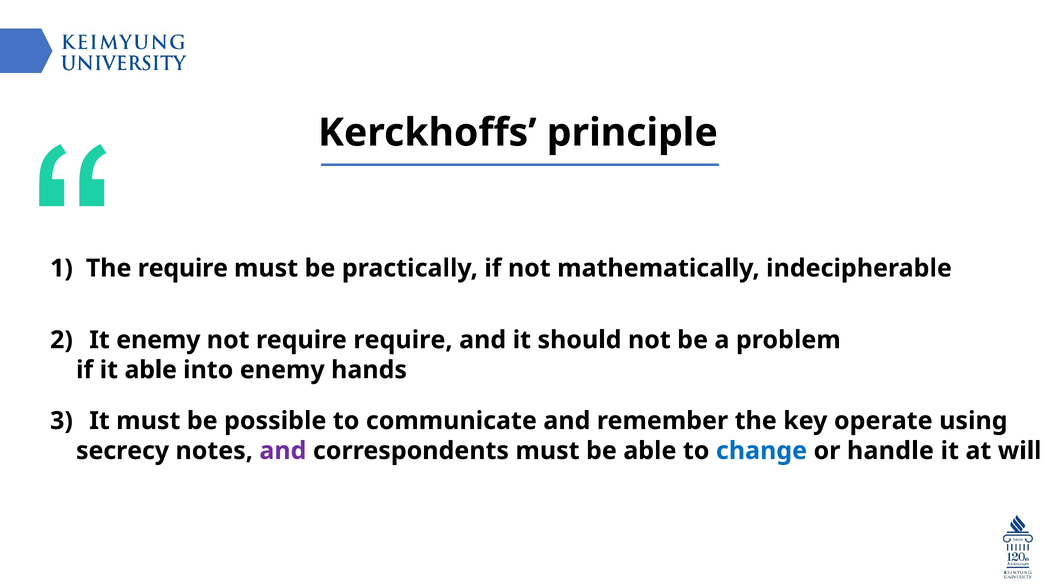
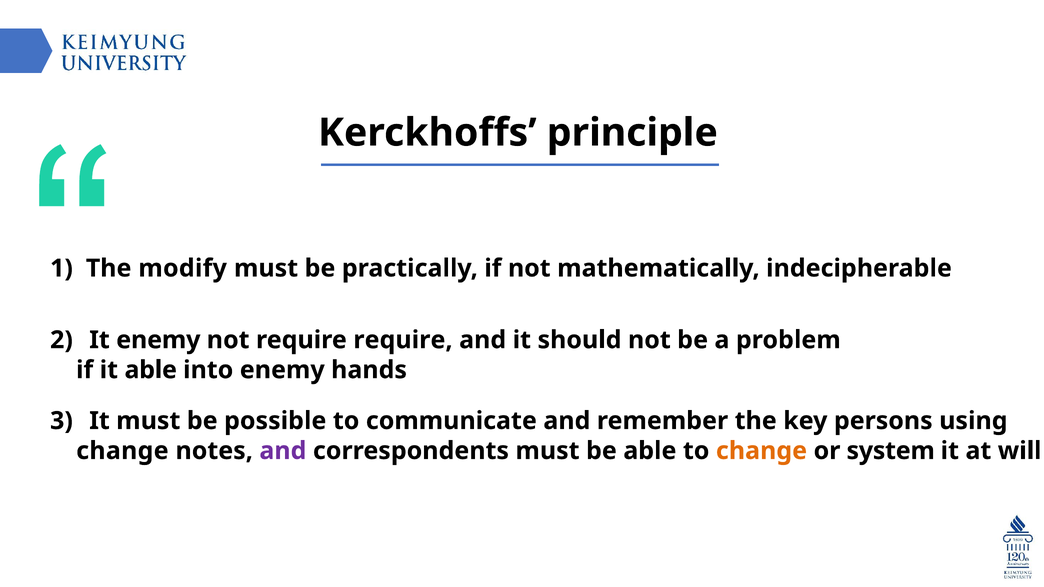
The require: require -> modify (183, 268)
operate: operate -> persons (883, 421)
secrecy: secrecy -> change (122, 451)
change colour: blue -> orange (761, 451)
handle: handle -> system (891, 451)
